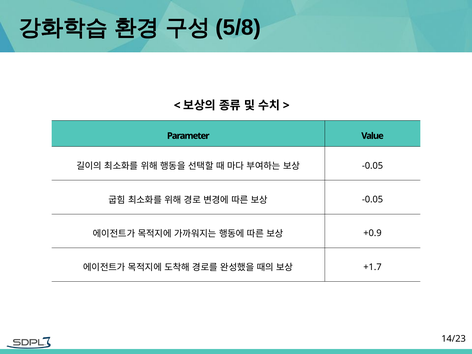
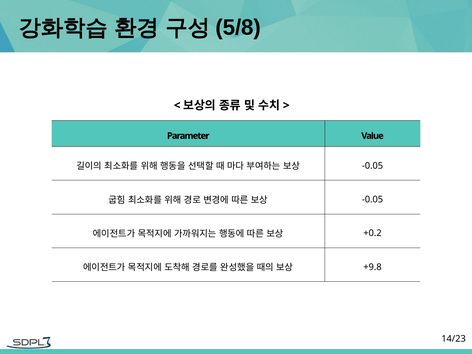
+0.9: +0.9 -> +0.2 (373, 233)
+1.7: +1.7 -> +9.8 (373, 267)
